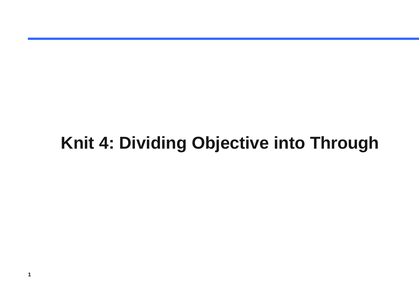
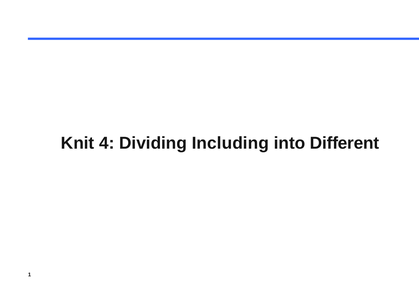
Objective: Objective -> Including (230, 143)
Through: Through -> Different (345, 143)
